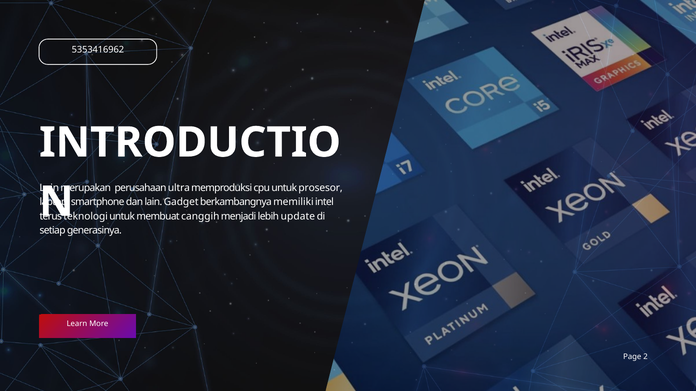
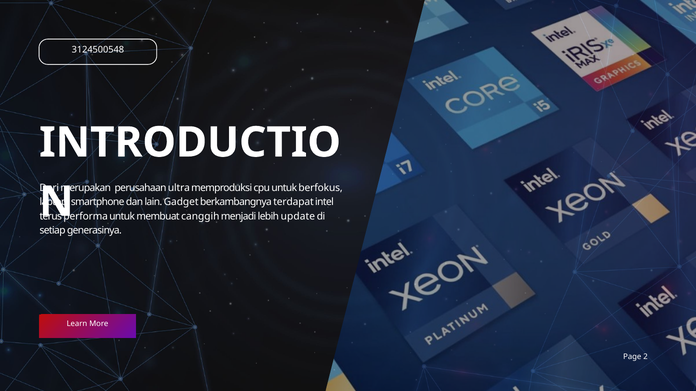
5353416962: 5353416962 -> 3124500548 (98, 50)
Lain: Lain -> Dari (49, 188)
prosesor: prosesor -> berfokus (321, 188)
memiliki: memiliki -> terdapat (294, 202)
teknologi: teknologi -> performa (86, 217)
